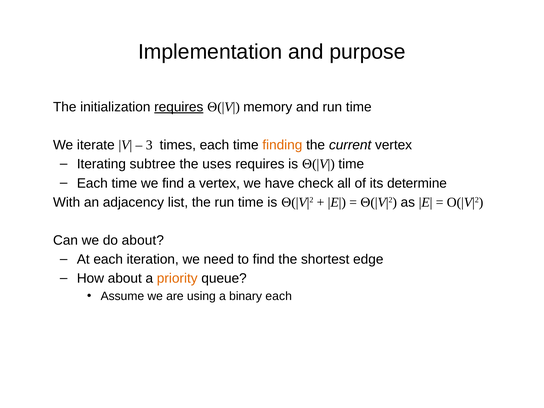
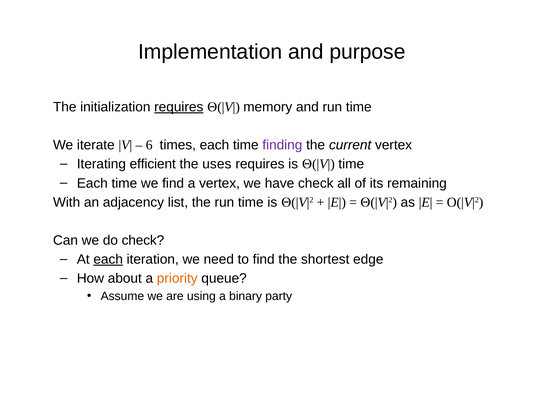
3: 3 -> 6 (149, 145)
finding colour: orange -> purple (282, 145)
subtree: subtree -> efficient (153, 164)
determine: determine -> remaining (417, 183)
do about: about -> check (143, 240)
each underline: none -> present (108, 259)
binary each: each -> party (279, 296)
